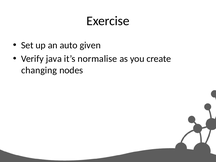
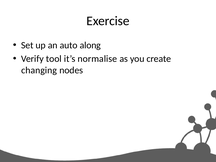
given: given -> along (90, 45)
java: java -> tool (54, 59)
